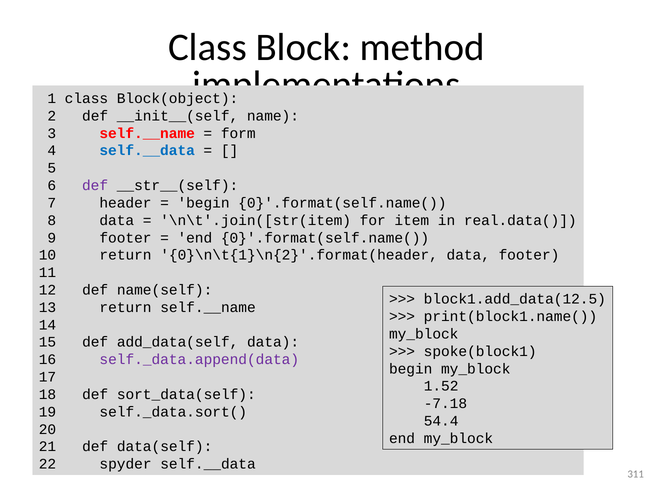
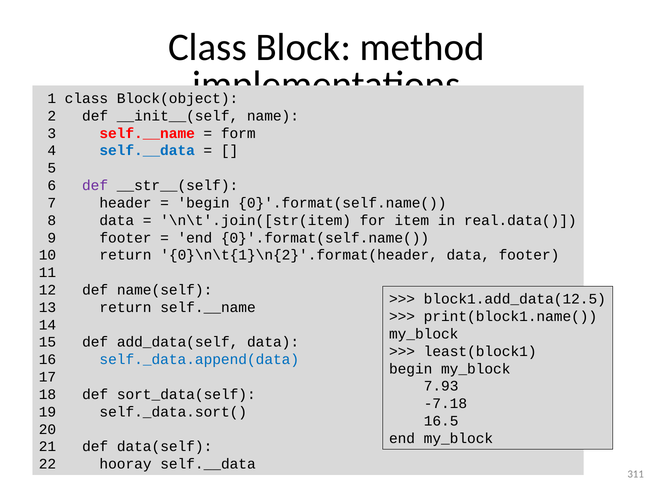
spoke(block1: spoke(block1 -> least(block1 (480, 351)
self._data.append(data colour: purple -> blue (199, 359)
1.52: 1.52 -> 7.93 (441, 386)
54.4: 54.4 -> 16.5 (441, 421)
spyder: spyder -> hooray (126, 464)
